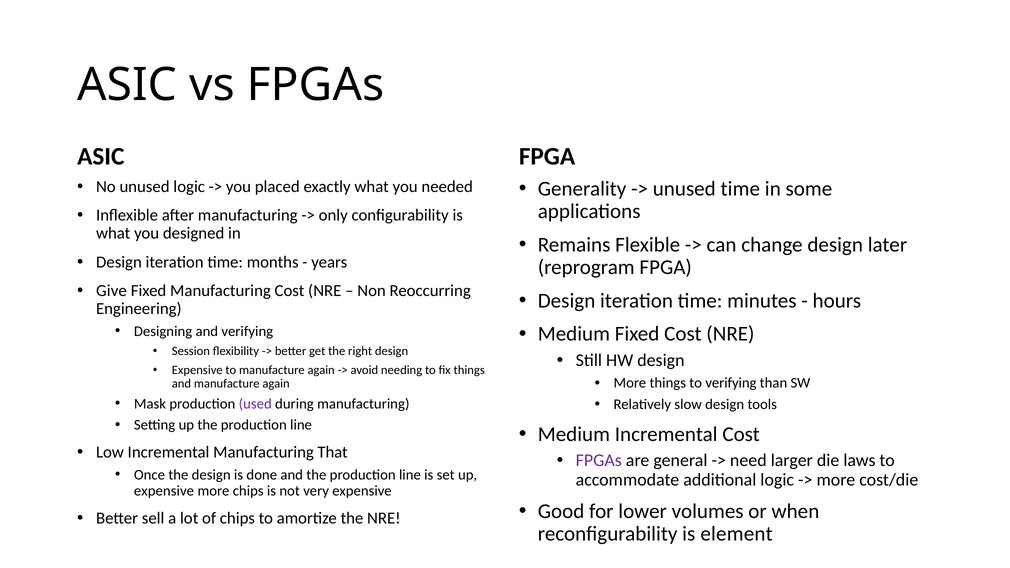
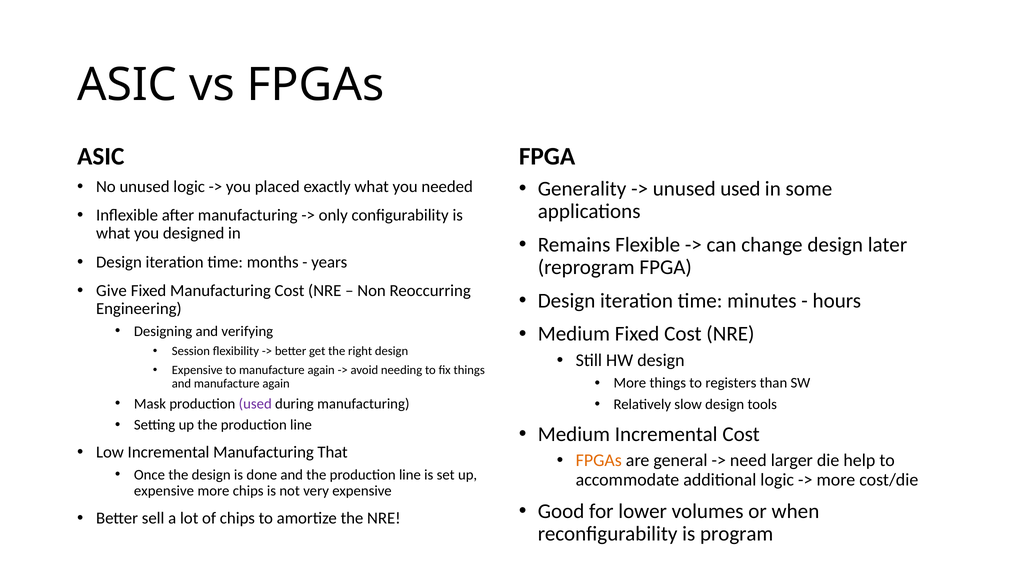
unused time: time -> used (740, 189)
to verifying: verifying -> registers (731, 383)
FPGAs colour: purple -> orange (599, 460)
laws: laws -> help (859, 460)
element: element -> program (737, 534)
